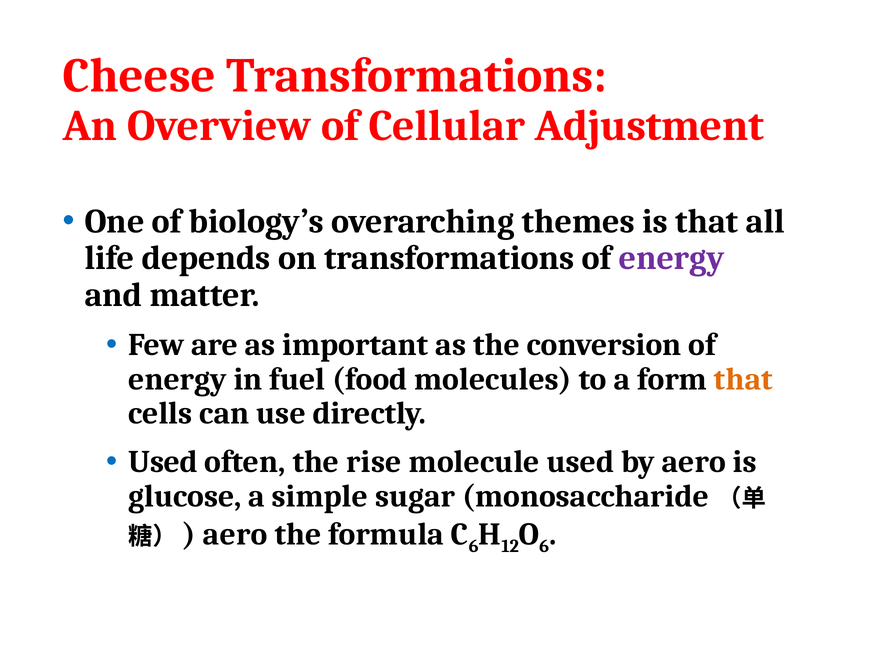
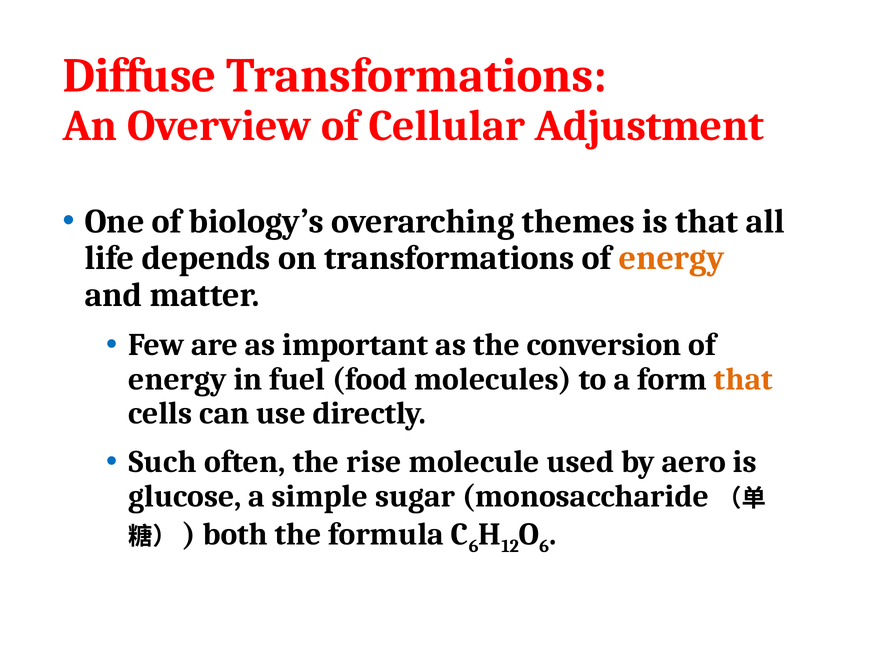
Cheese: Cheese -> Diffuse (139, 76)
energy colour: purple -> orange (671, 258)
Used: Used -> Such (163, 462)
aero: aero -> both (235, 534)
